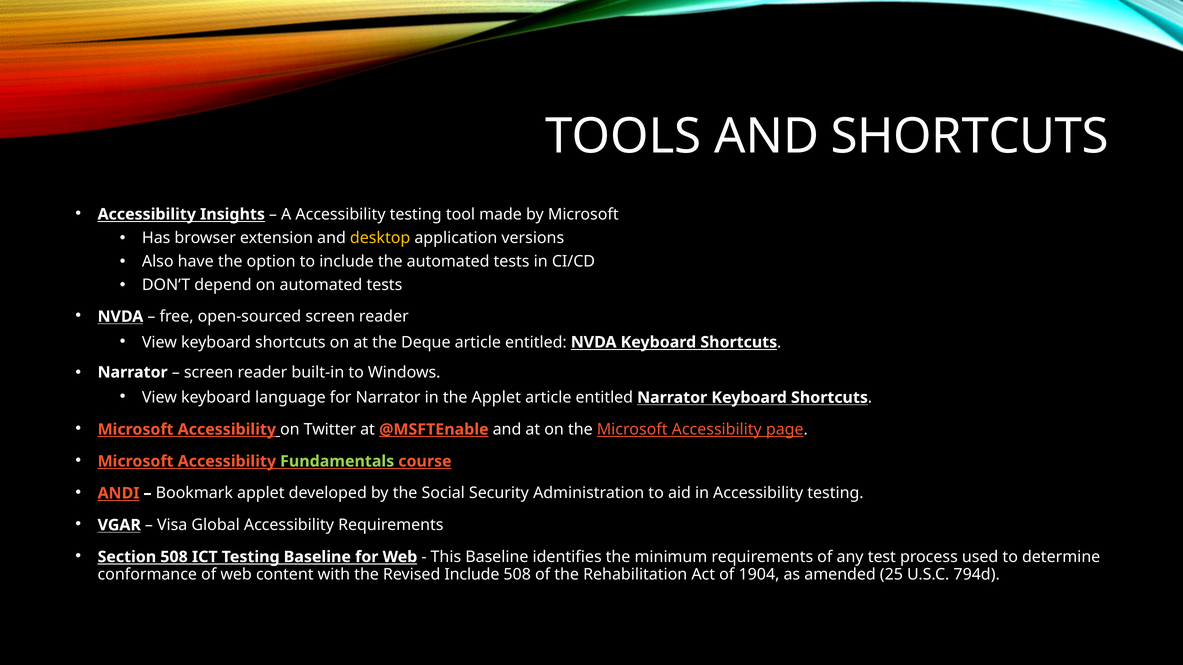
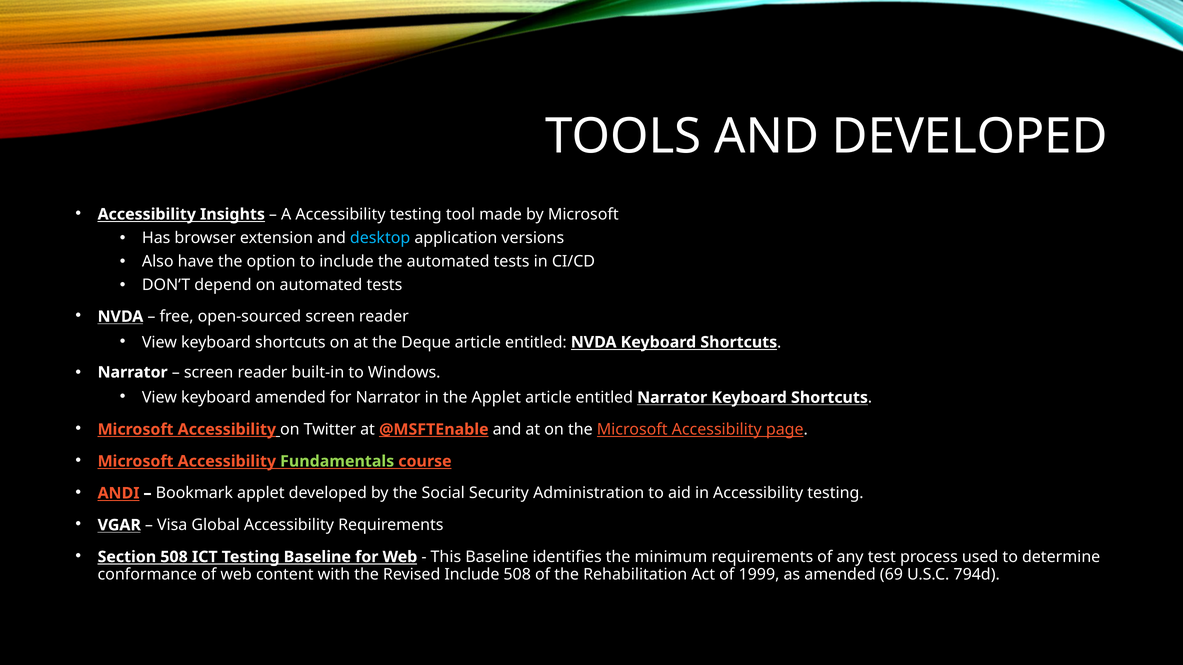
AND SHORTCUTS: SHORTCUTS -> DEVELOPED (970, 137)
desktop colour: yellow -> light blue (380, 238)
keyboard language: language -> amended (290, 398)
1904: 1904 -> 1999 (759, 575)
25: 25 -> 69 (891, 575)
